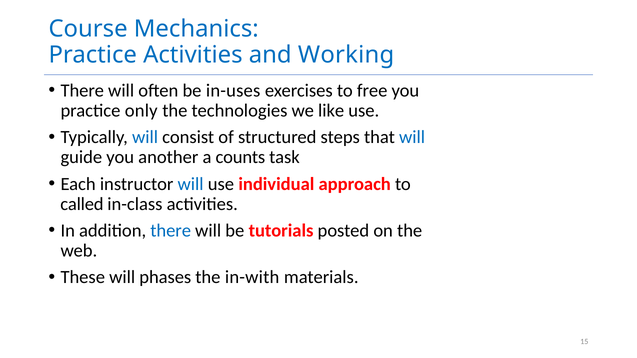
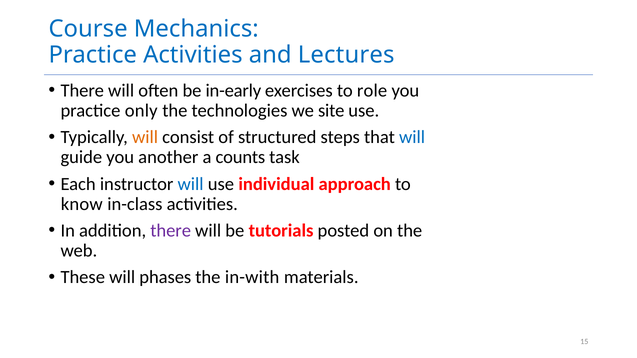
Working: Working -> Lectures (346, 55)
in-uses: in-uses -> in-early (233, 91)
free: free -> role (372, 91)
like: like -> site (331, 111)
will colour: blue -> orange (145, 137)
called: called -> know (82, 204)
there colour: blue -> purple (171, 231)
